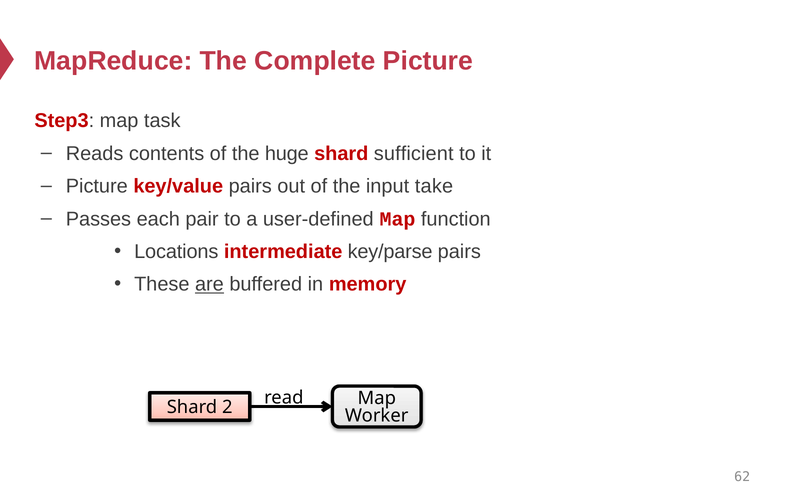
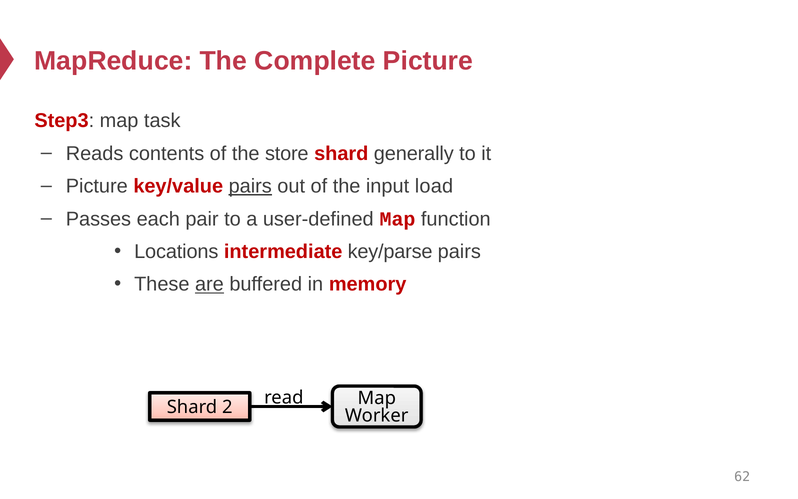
huge: huge -> store (287, 153)
sufficient: sufficient -> generally (414, 153)
pairs underline: none -> present (250, 186)
take: take -> load (434, 186)
